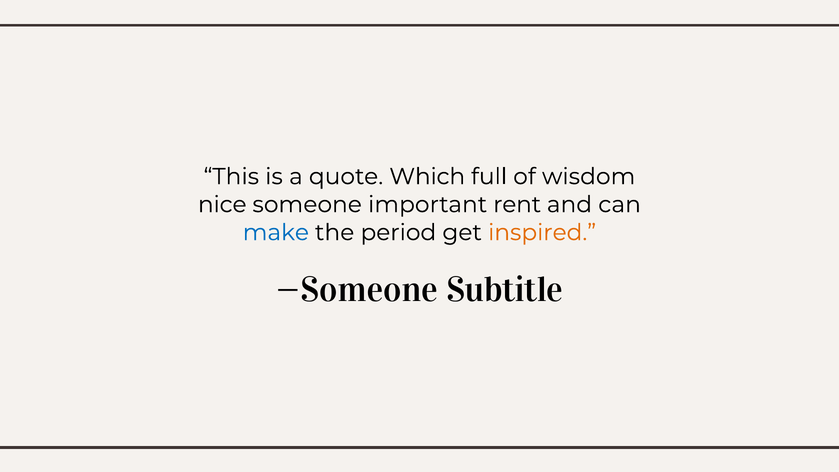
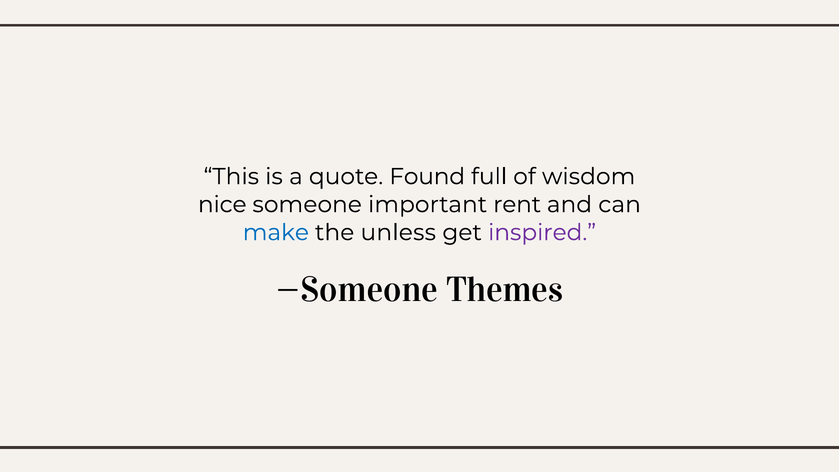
Which: Which -> Found (427, 177)
period: period -> unless (398, 232)
inspired colour: orange -> purple (542, 232)
Subtitle: Subtitle -> Themes (505, 289)
